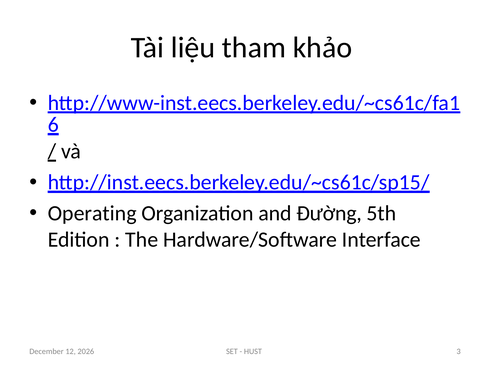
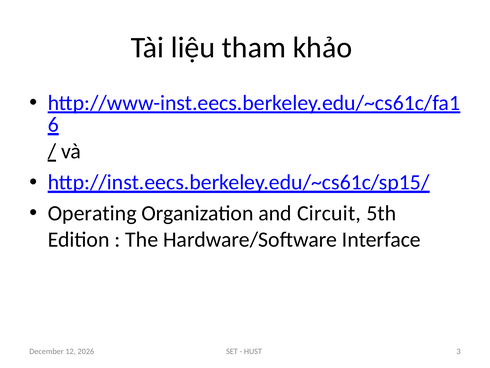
Đường: Đường -> Circuit (329, 213)
